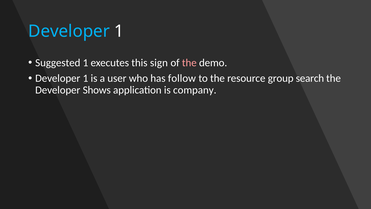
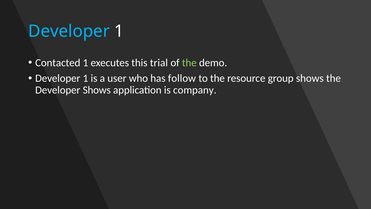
Suggested: Suggested -> Contacted (58, 63)
sign: sign -> trial (159, 63)
the colour: pink -> light green (189, 63)
group search: search -> shows (310, 78)
